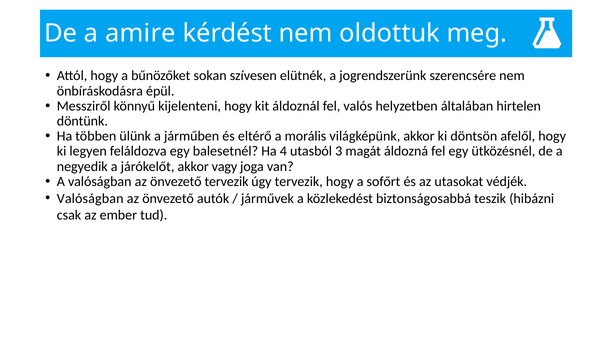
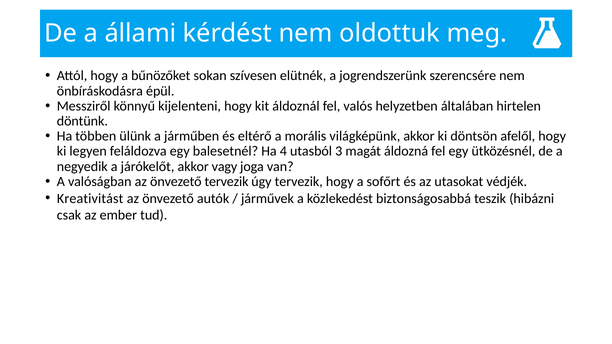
amire: amire -> állami (141, 33)
Valóságban: Valóságban -> Kreativitást (90, 199)
